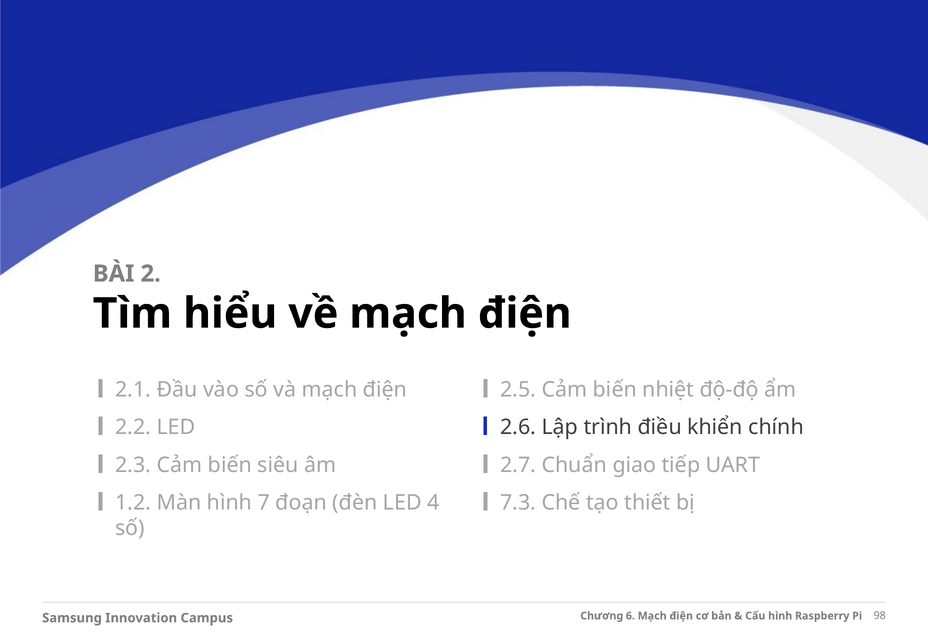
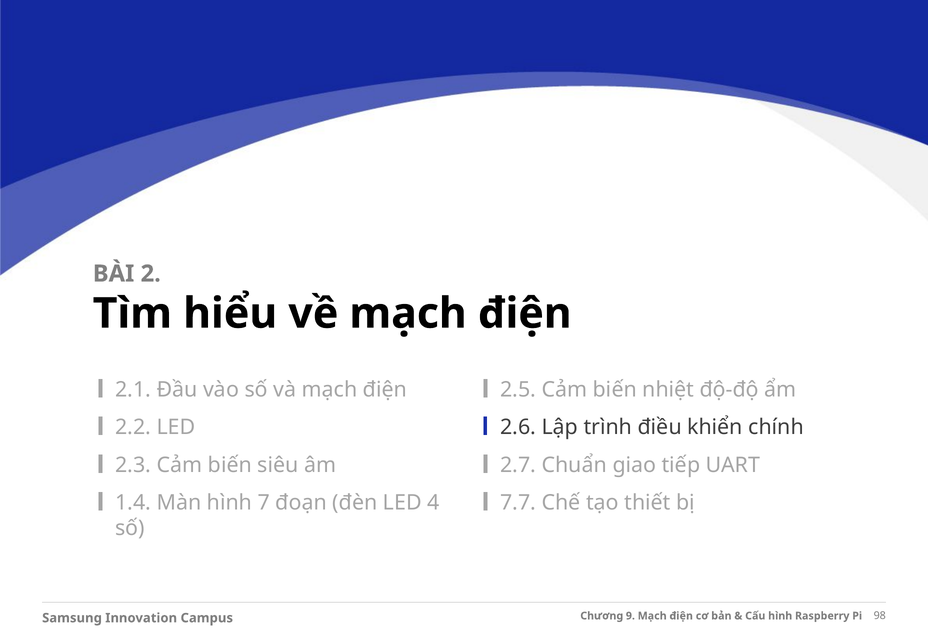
1.2: 1.2 -> 1.4 (133, 502)
7.3: 7.3 -> 7.7 (518, 502)
6: 6 -> 9 (630, 616)
